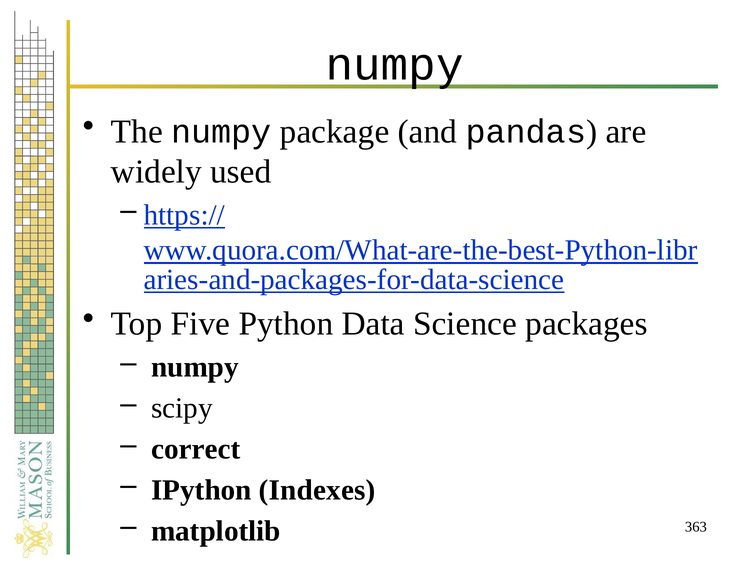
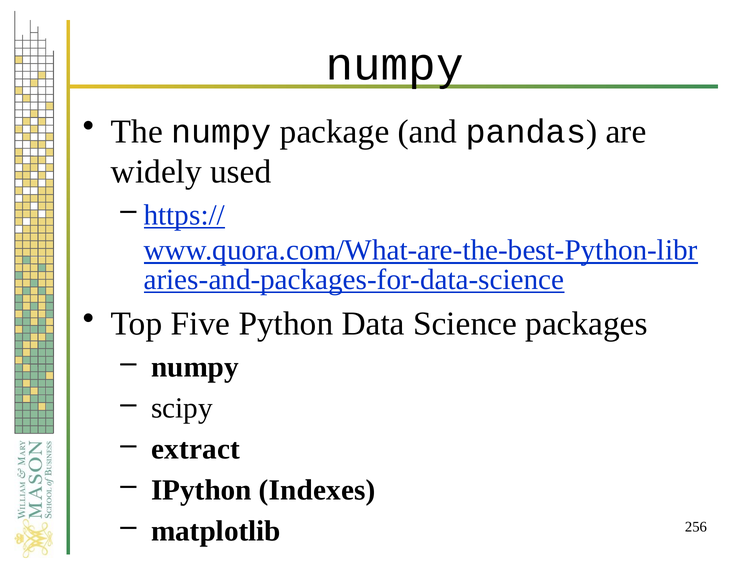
correct: correct -> extract (196, 449)
363: 363 -> 256 (696, 527)
